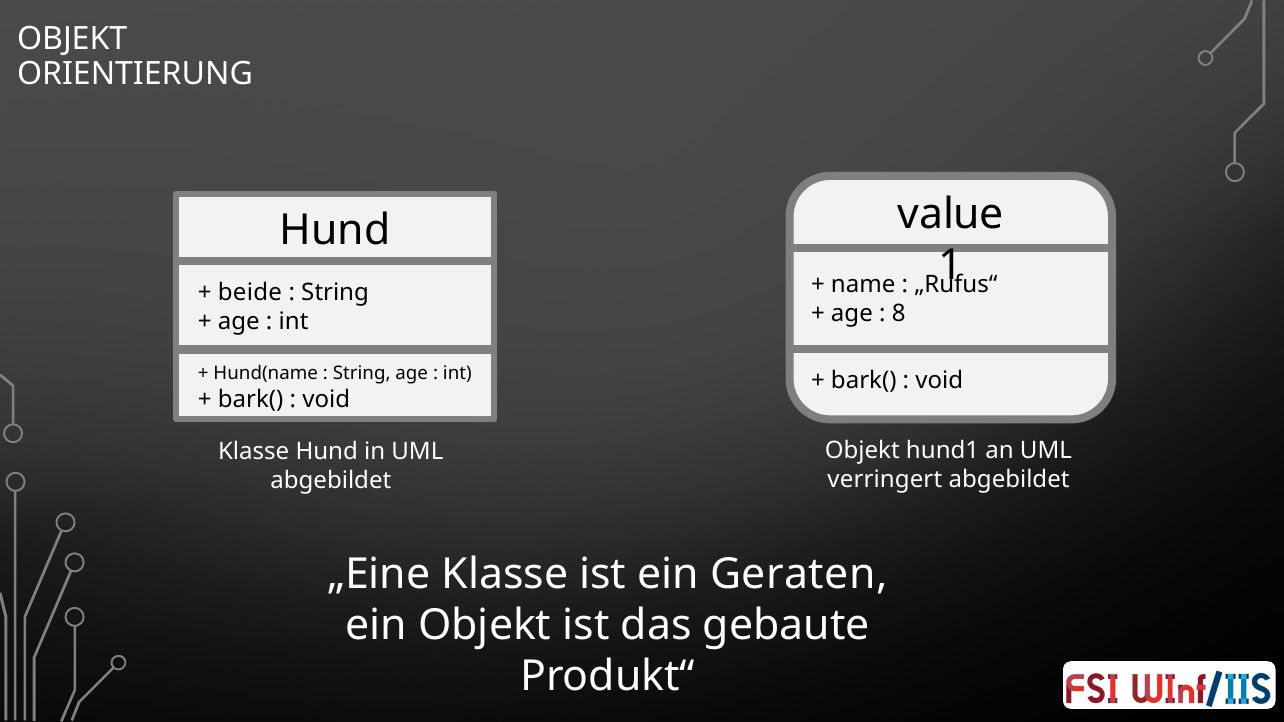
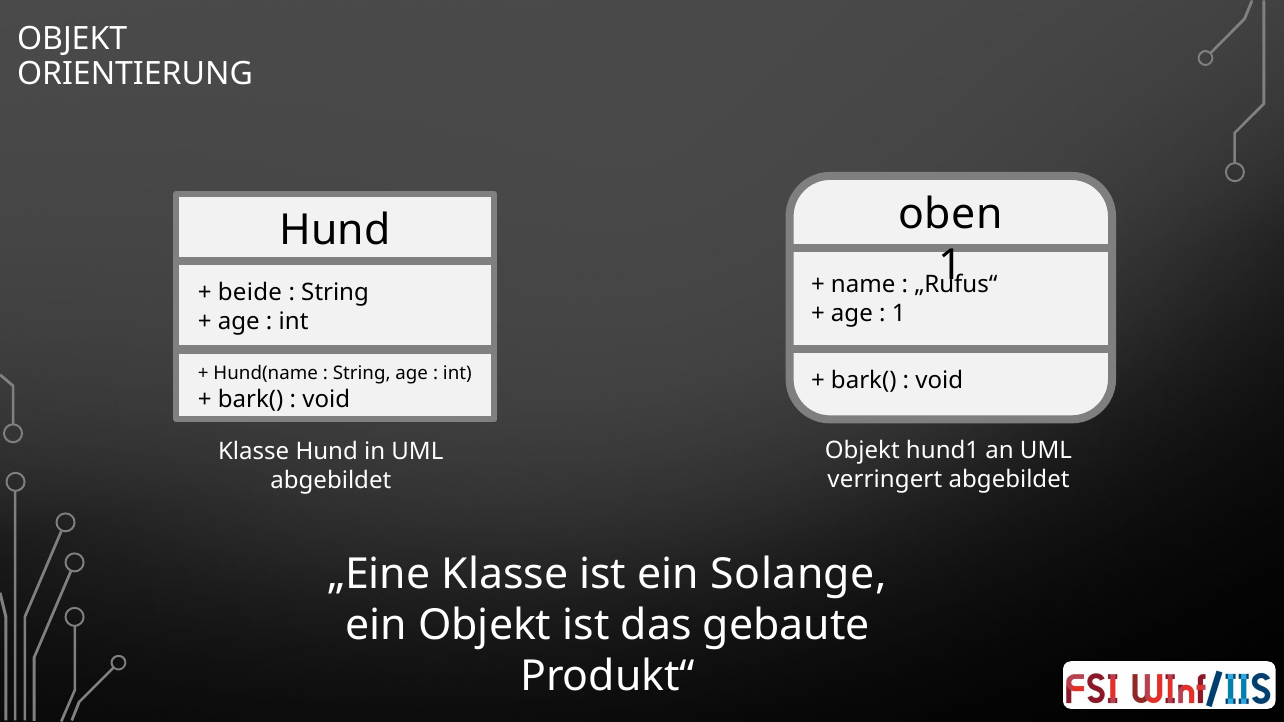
value: value -> oben (951, 215)
8: 8 -> 1 (899, 314)
Geraten: Geraten -> Solange (799, 574)
